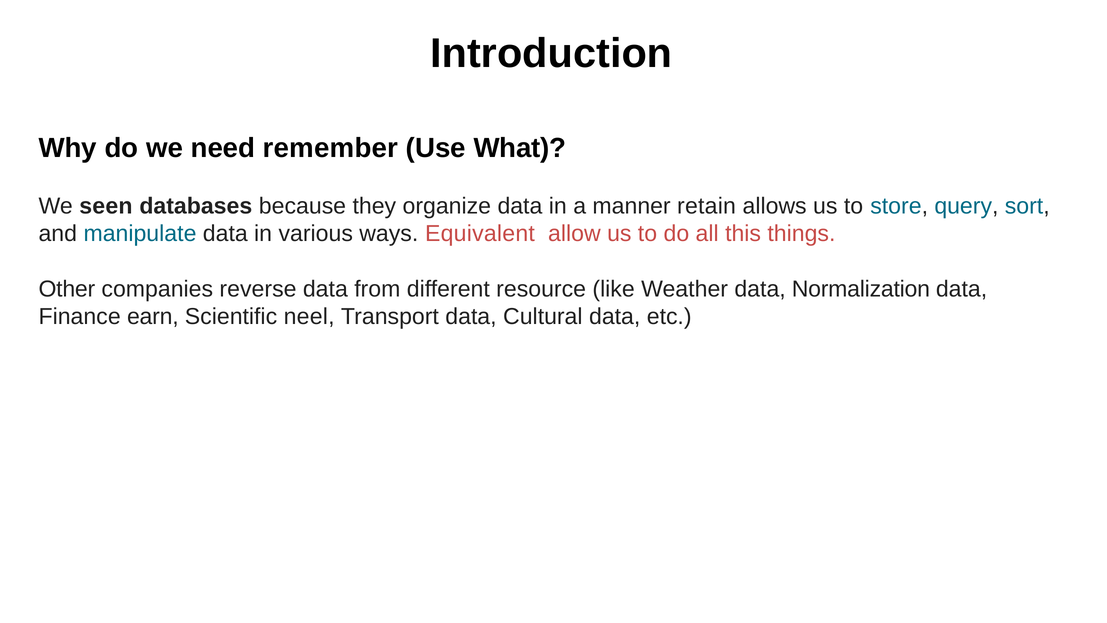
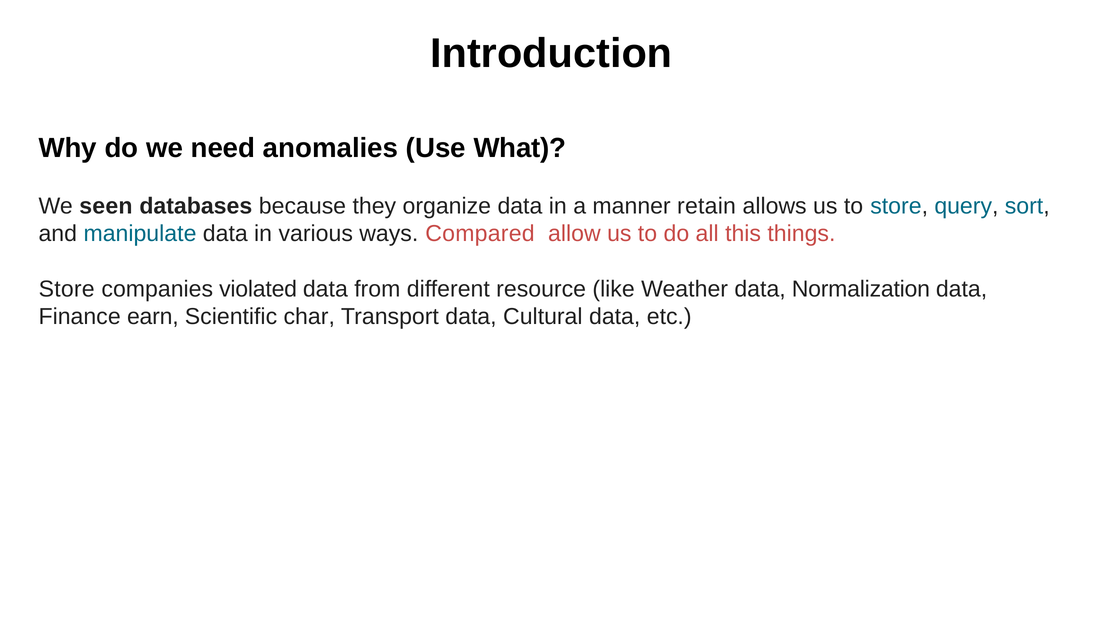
remember: remember -> anomalies (331, 148)
Equivalent: Equivalent -> Compared (480, 234)
Other: Other -> Store (67, 289)
reverse: reverse -> violated (258, 289)
neel: neel -> char (309, 317)
